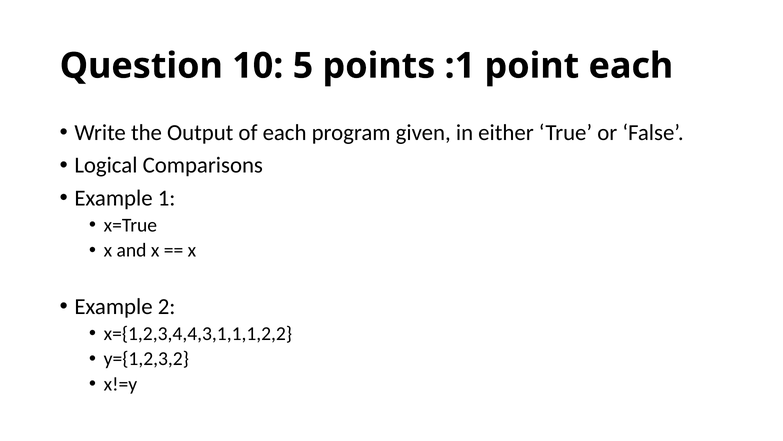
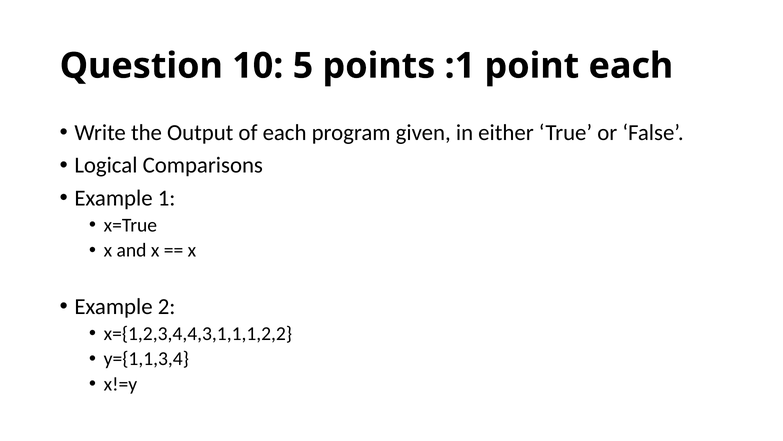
y={1,2,3,2: y={1,2,3,2 -> y={1,1,3,4 (146, 358)
